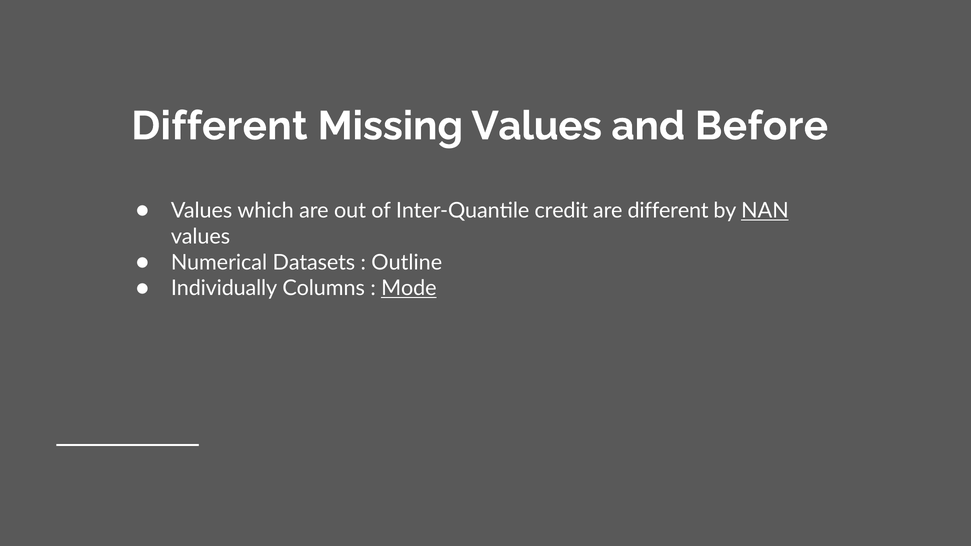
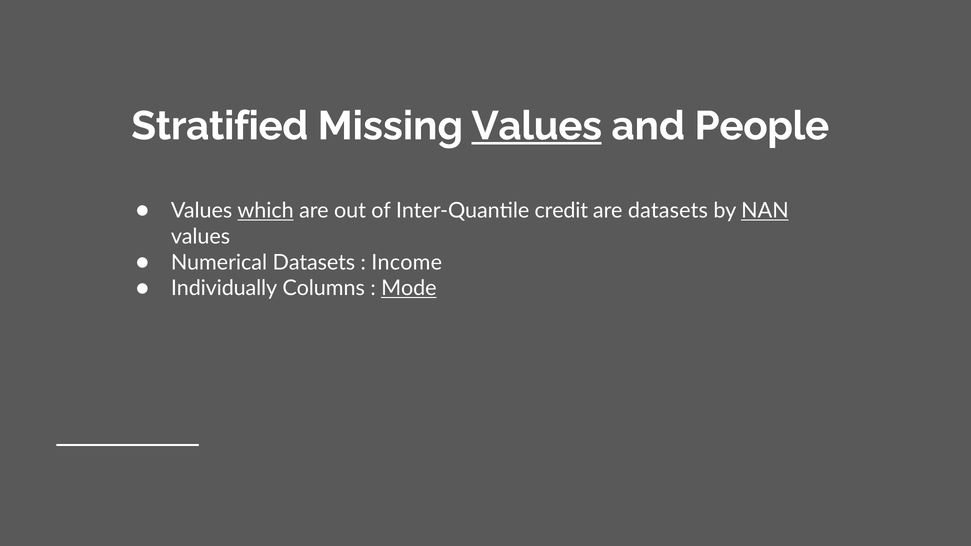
Different: Different -> Stratified (220, 126)
Values underline: none -> present (537, 126)
Before: Before -> People (762, 126)
which underline: none -> present (266, 211)
are different: different -> datasets (668, 211)
Outline: Outline -> Income (407, 263)
